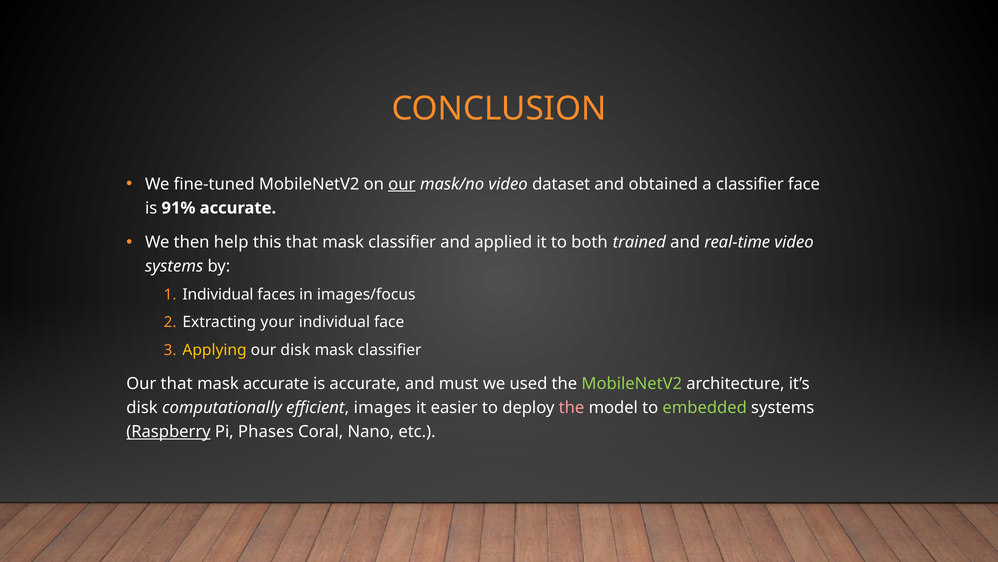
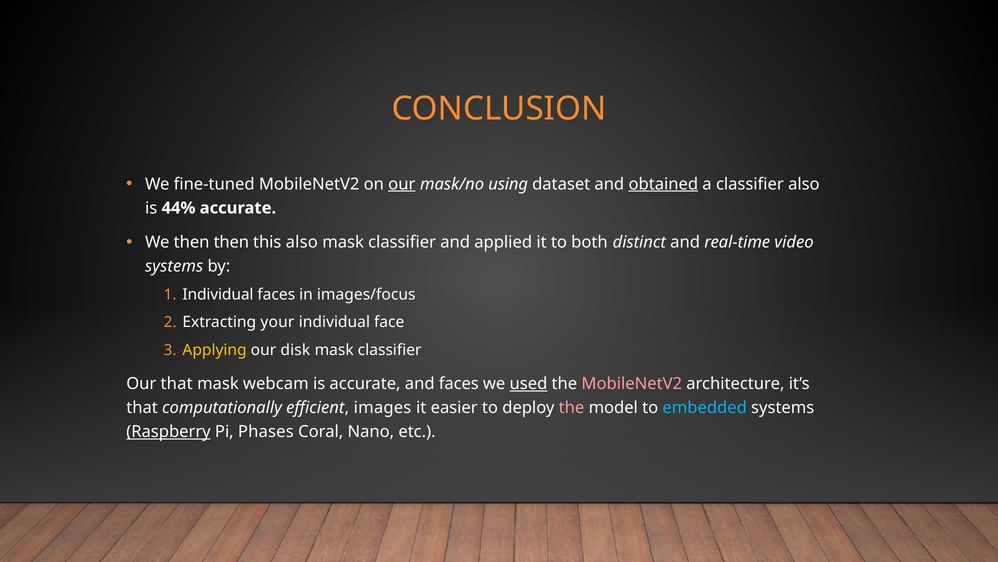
mask/no video: video -> using (508, 184)
obtained underline: none -> present (663, 184)
classifier face: face -> also (804, 184)
91%: 91% -> 44% (178, 208)
then help: help -> then (231, 242)
this that: that -> also (302, 242)
trained: trained -> distinct (639, 242)
mask accurate: accurate -> webcam (276, 383)
and must: must -> faces (459, 383)
used underline: none -> present (528, 383)
MobileNetV2 colour: light green -> pink (632, 383)
disk: disk -> that (142, 407)
embedded colour: light green -> light blue (705, 407)
